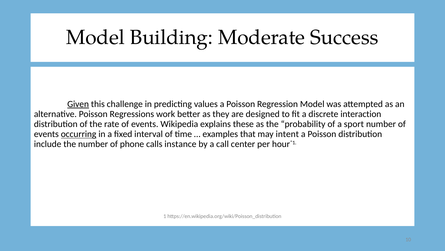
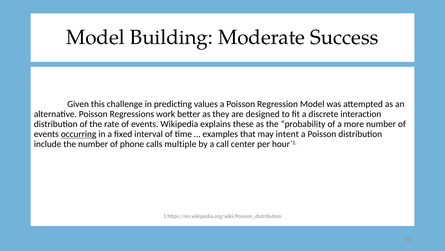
Given underline: present -> none (78, 104)
sport: sport -> more (354, 124)
instance: instance -> multiple (180, 144)
